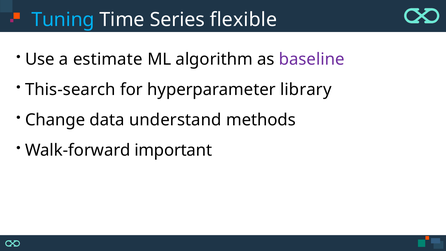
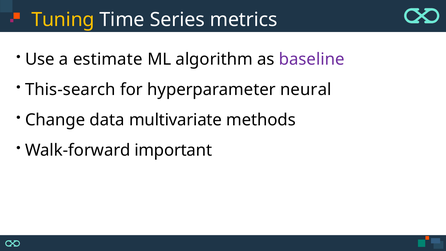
Tuning colour: light blue -> yellow (63, 20)
flexible: flexible -> metrics (244, 20)
library: library -> neural (306, 90)
understand: understand -> multivariate (175, 120)
